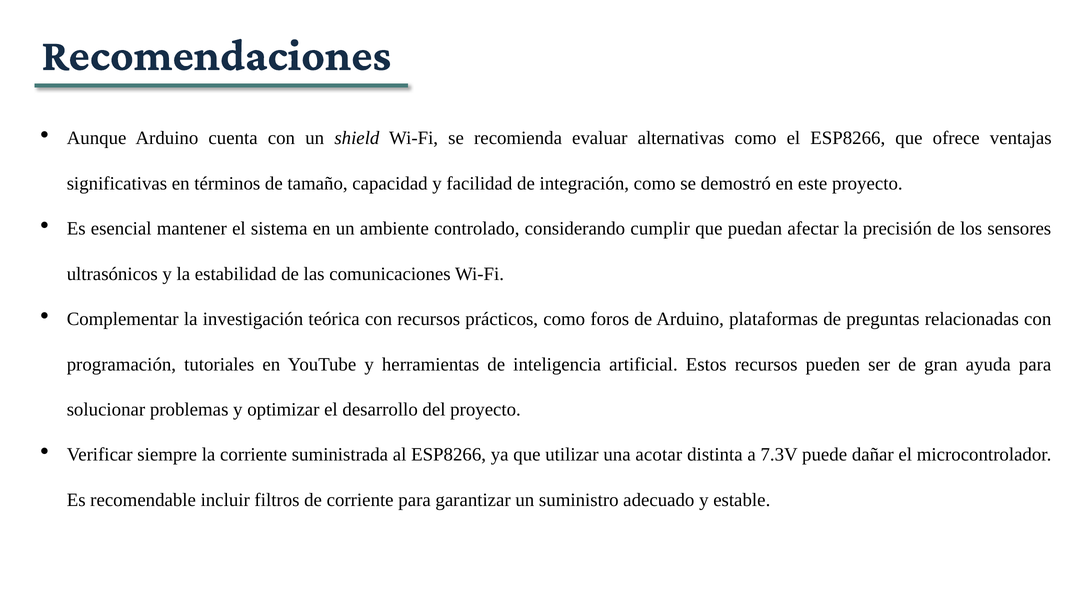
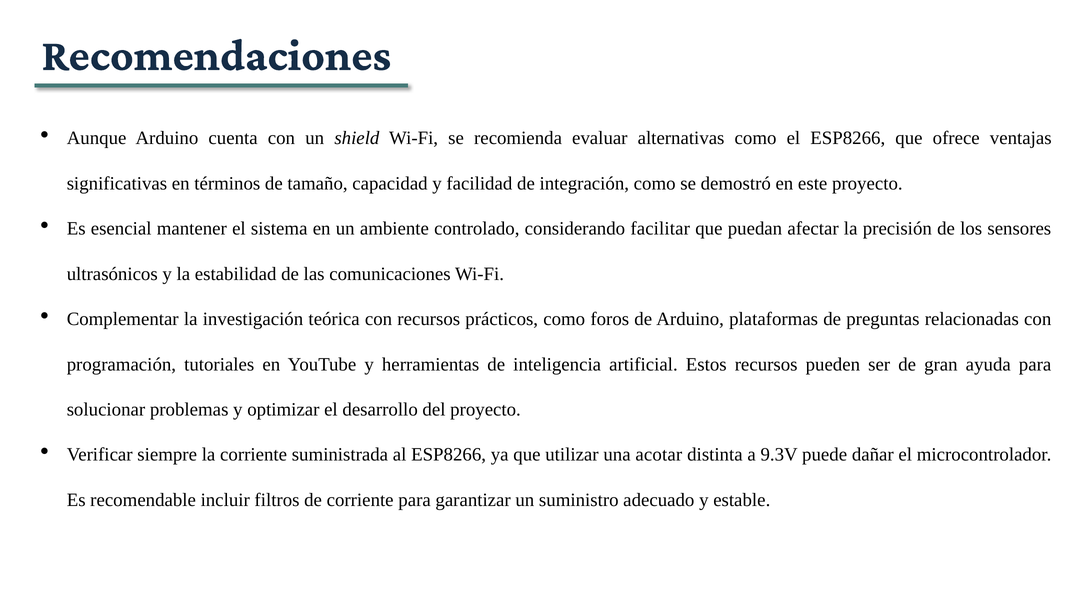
cumplir: cumplir -> facilitar (660, 229)
7.3V: 7.3V -> 9.3V (779, 455)
